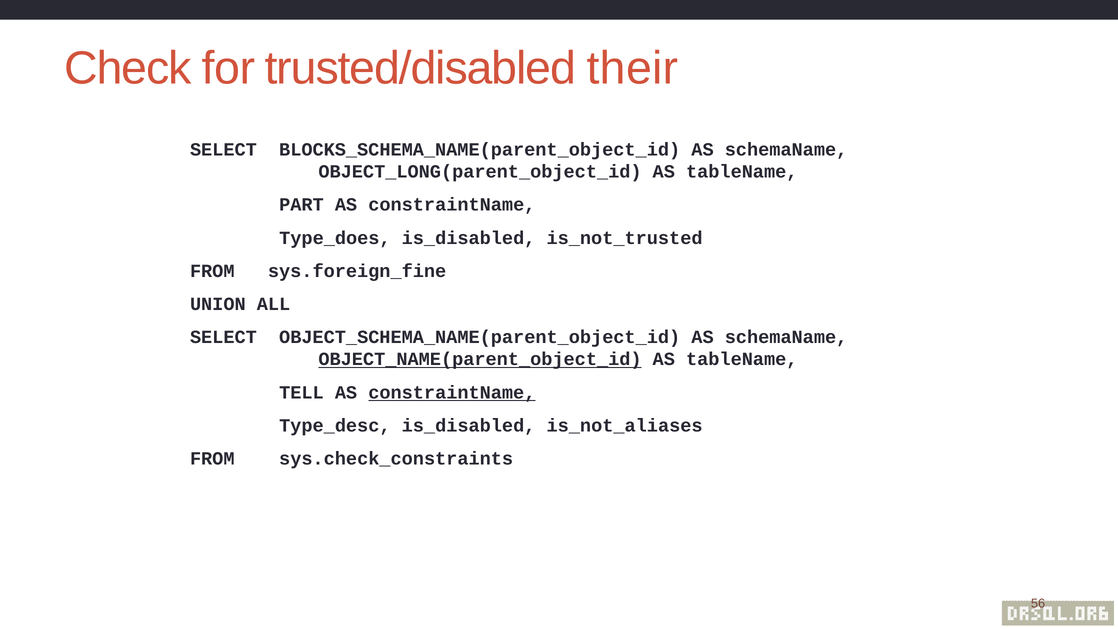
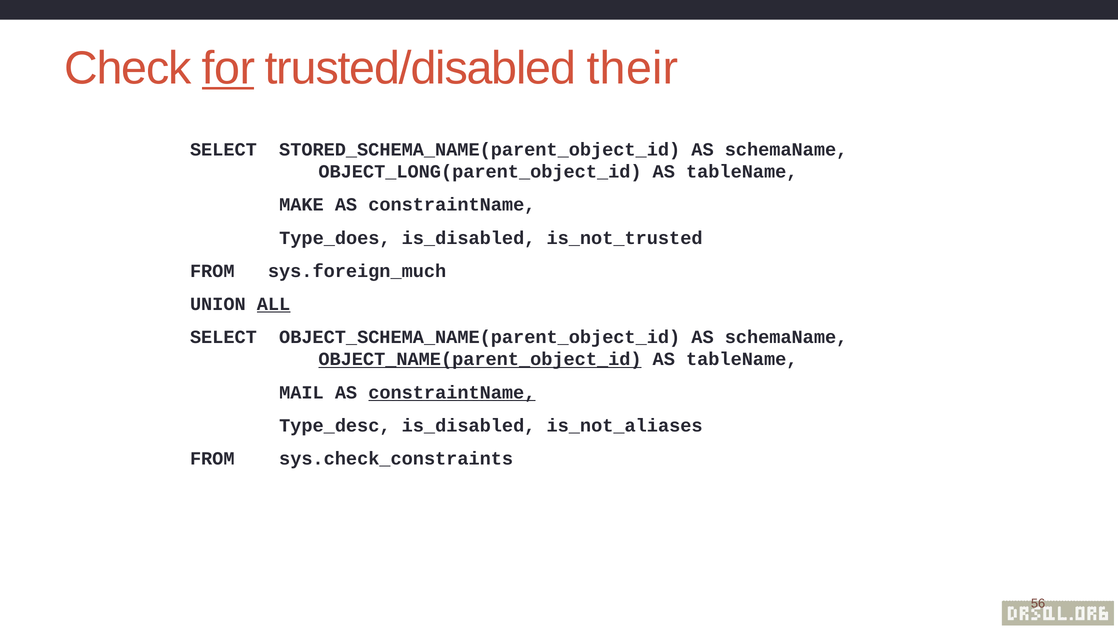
for underline: none -> present (228, 68)
BLOCKS_SCHEMA_NAME(parent_object_id: BLOCKS_SCHEMA_NAME(parent_object_id -> STORED_SCHEMA_NAME(parent_object_id (480, 149)
PART: PART -> MAKE (301, 205)
sys.foreign_fine: sys.foreign_fine -> sys.foreign_much (357, 271)
ALL underline: none -> present (274, 304)
TELL: TELL -> MAIL (301, 392)
